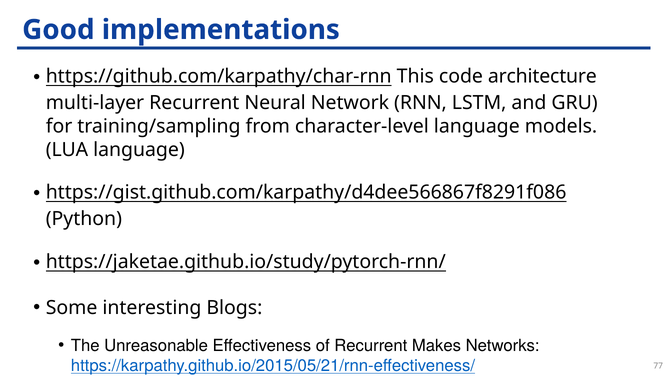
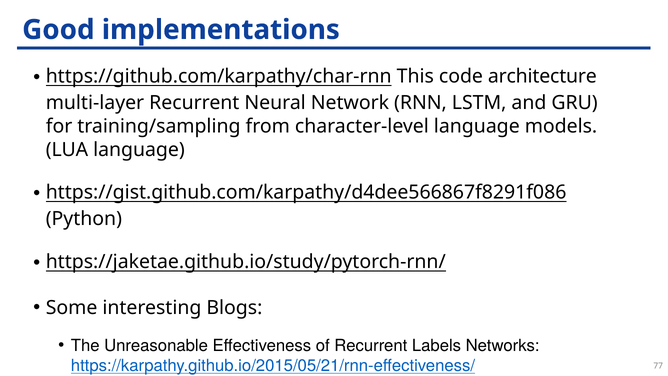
Makes: Makes -> Labels (437, 345)
